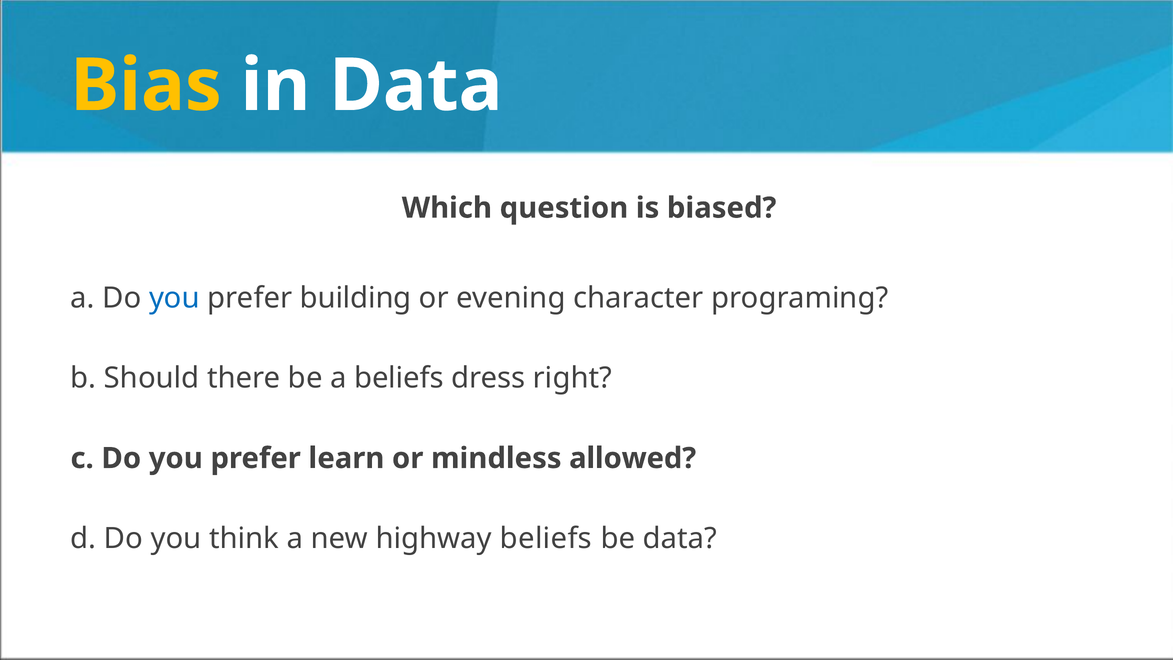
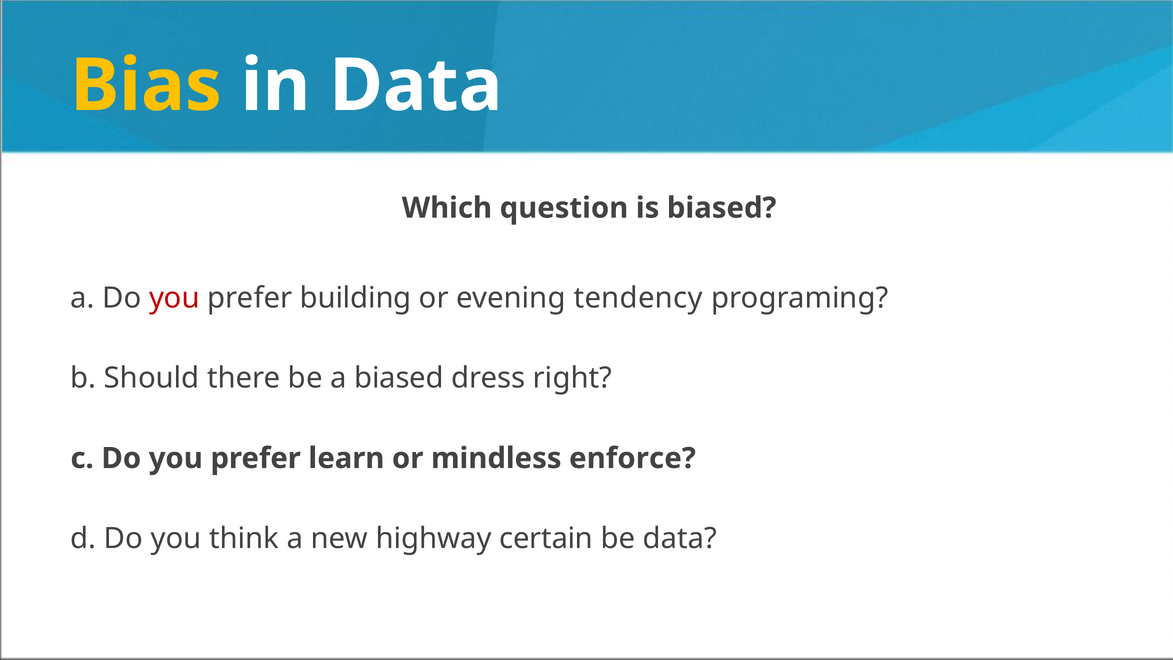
you colour: blue -> red (174, 298)
character: character -> tendency (638, 298)
a beliefs: beliefs -> biased (399, 378)
allowed: allowed -> enforce (632, 458)
highway beliefs: beliefs -> certain (546, 538)
